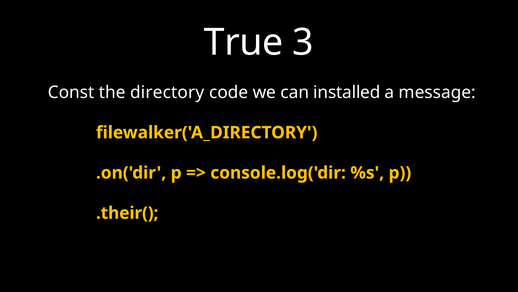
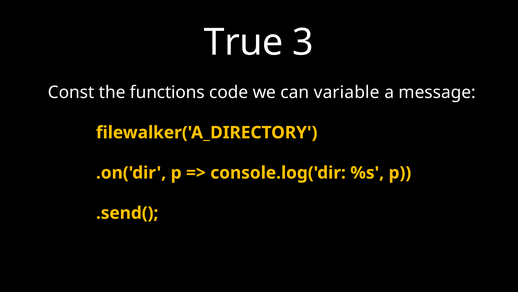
directory: directory -> functions (167, 92)
installed: installed -> variable (347, 92)
.their(: .their( -> .send( (127, 213)
